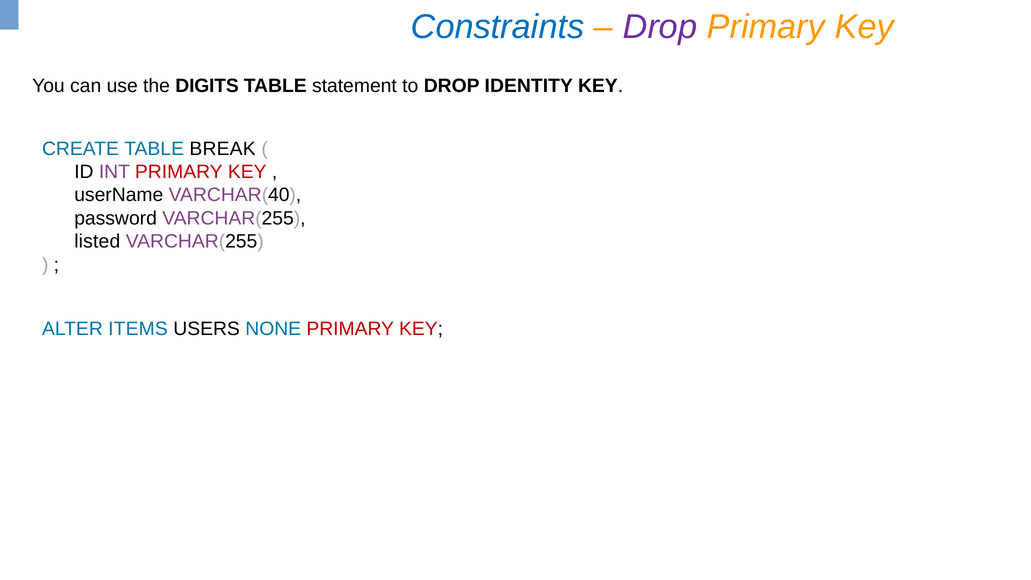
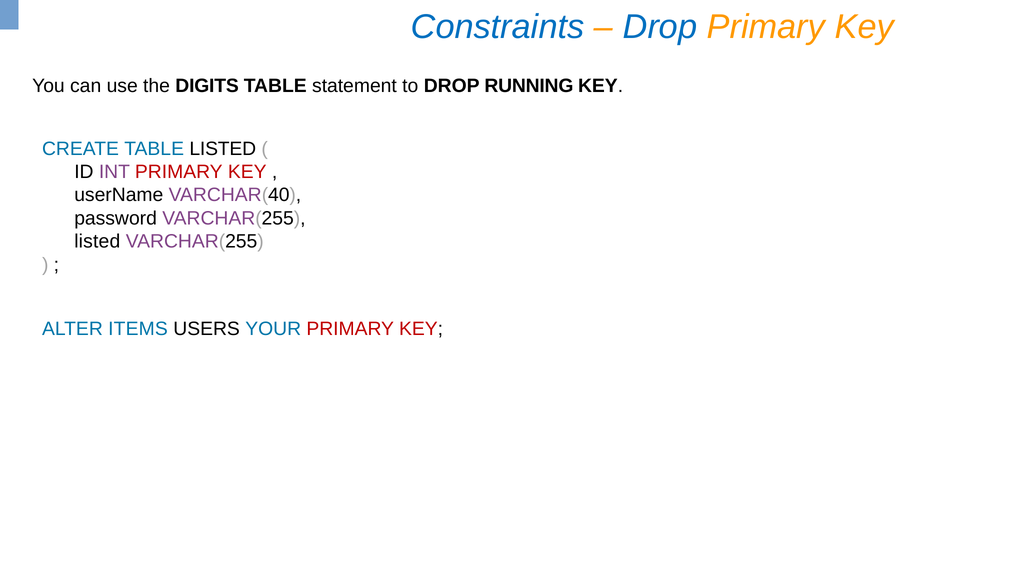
Drop colour: purple -> blue (660, 27)
IDENTITY: IDENTITY -> RUNNING (529, 86)
TABLE BREAK: BREAK -> LISTED (223, 149)
NONE: NONE -> YOUR (273, 329)
